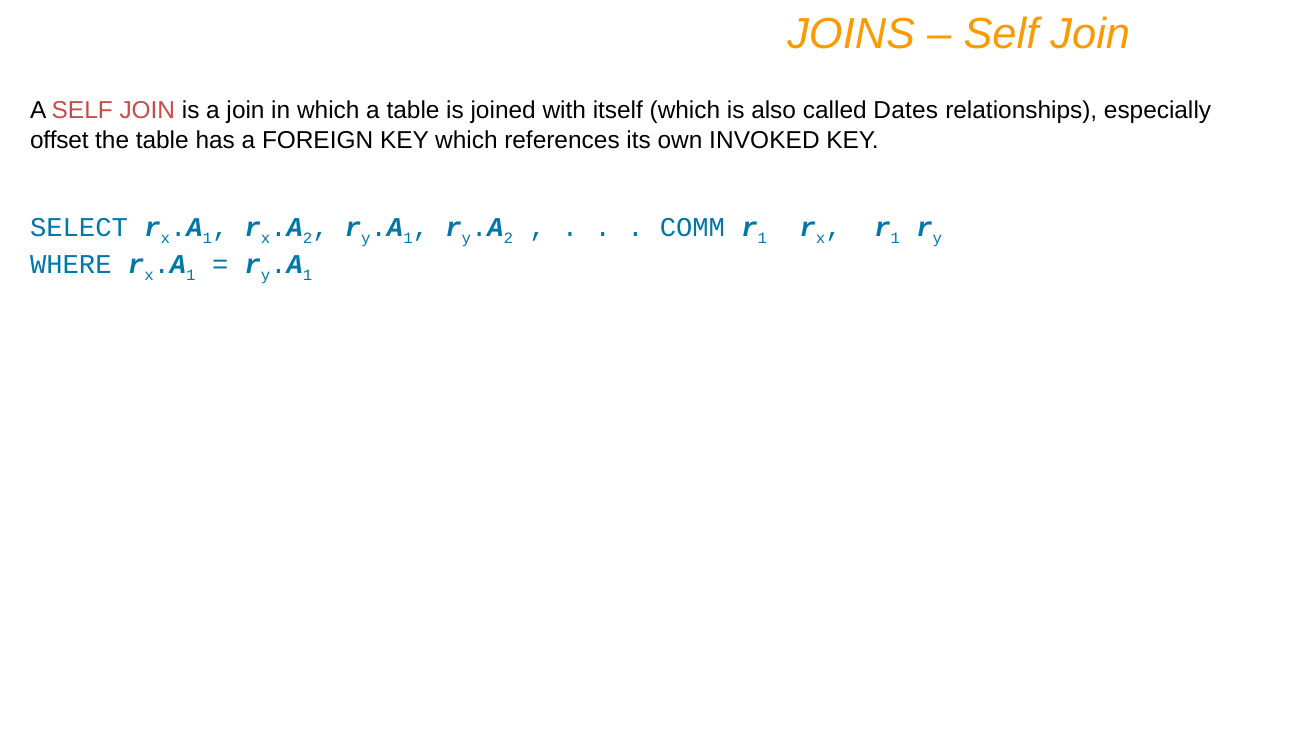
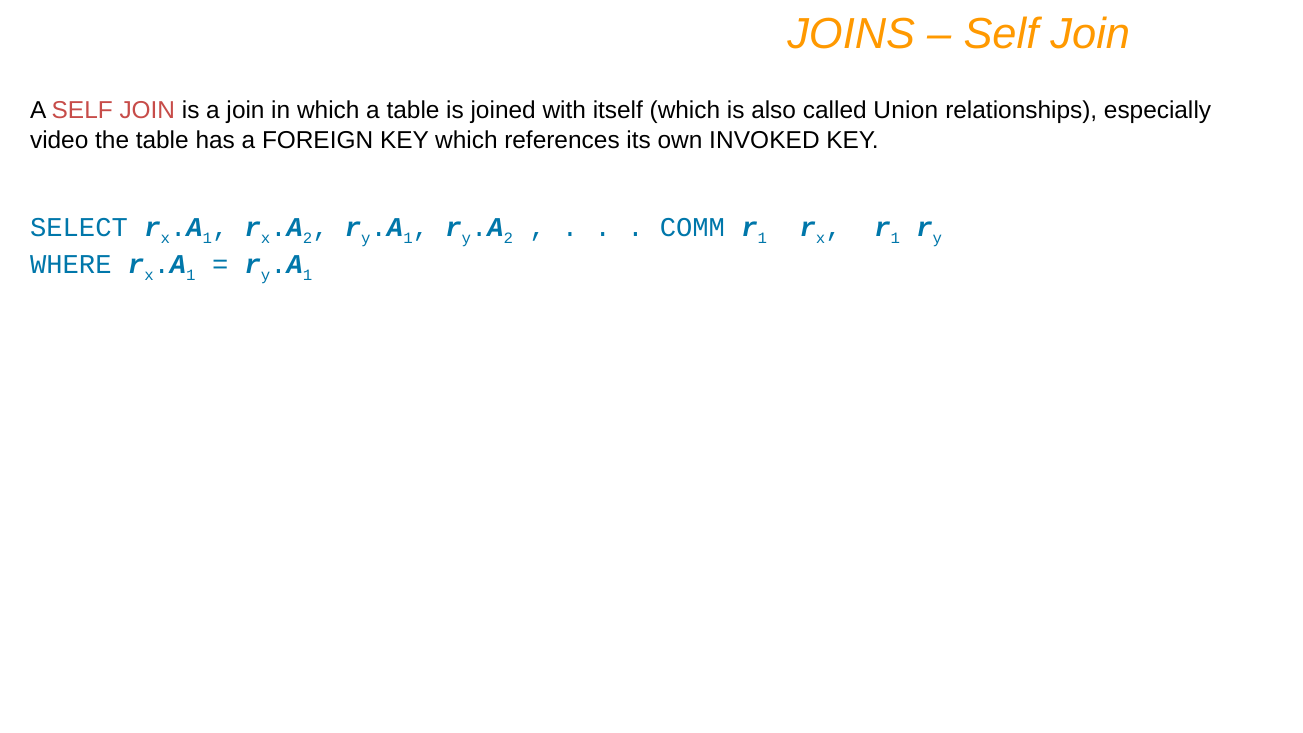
Dates: Dates -> Union (906, 111)
offset: offset -> video (59, 140)
